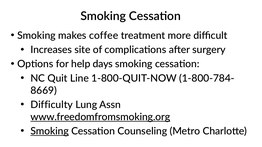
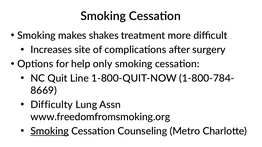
coffee: coffee -> shakes (104, 36)
days: days -> only (103, 64)
www.freedomfromsmoking.org underline: present -> none (100, 117)
